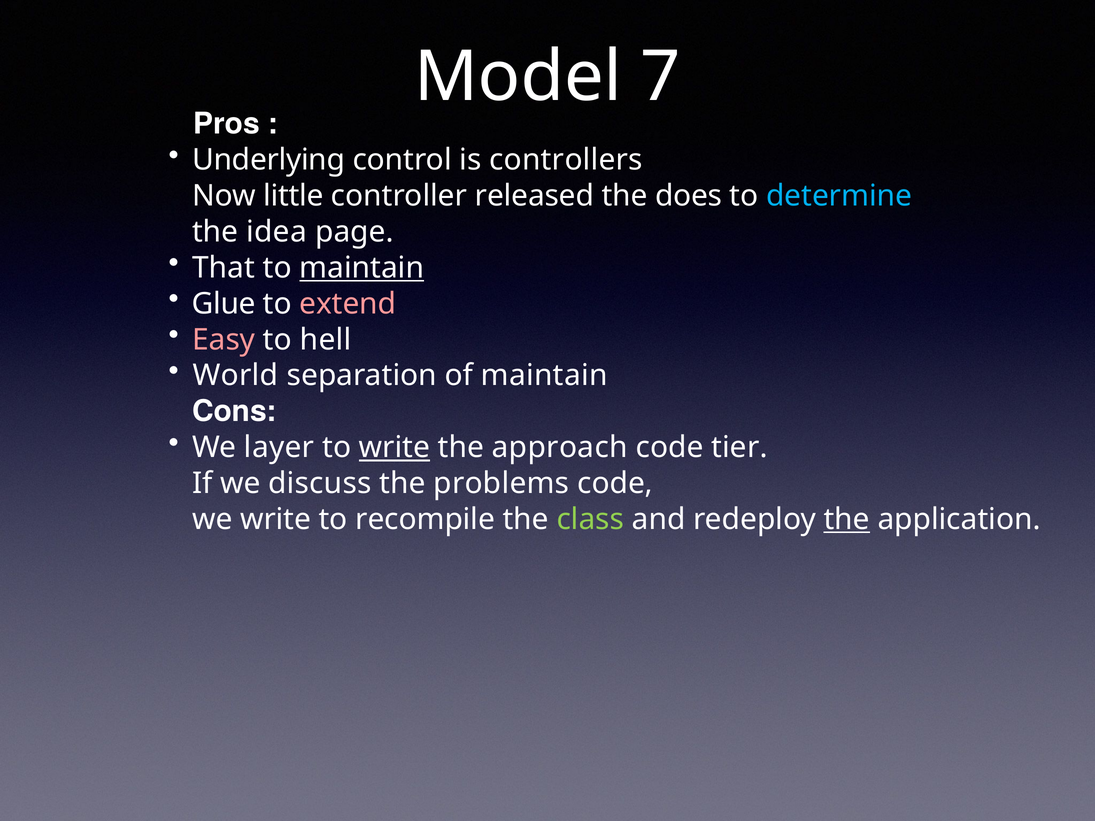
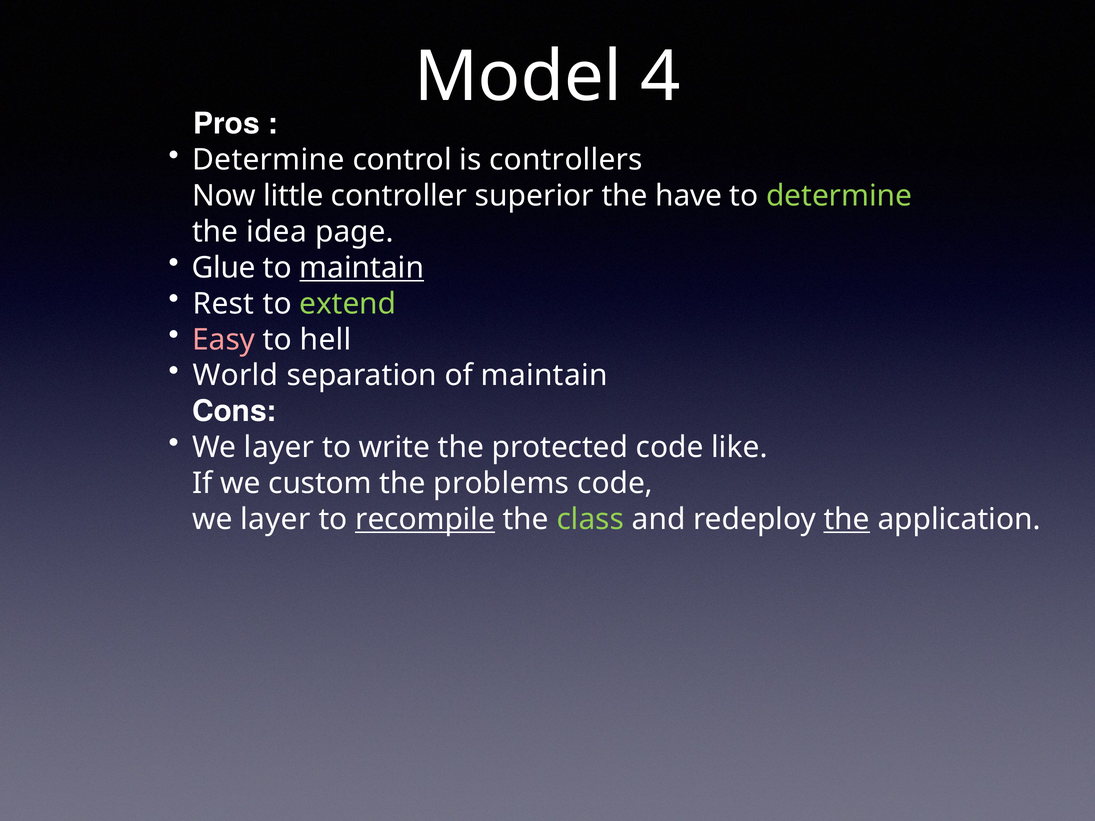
7: 7 -> 4 (660, 77)
Underlying: Underlying -> Determine (268, 160)
released: released -> superior (534, 196)
does: does -> have (689, 196)
determine colour: light blue -> light green (839, 196)
That: That -> Glue (224, 268)
Glue: Glue -> Rest (223, 304)
extend colour: pink -> light green (348, 304)
write underline: present -> none (395, 448)
approach: approach -> protected (560, 448)
tier: tier -> like (739, 448)
discuss: discuss -> custom (320, 484)
write: write -> layer (275, 520)
recompile underline: none -> present (425, 520)
